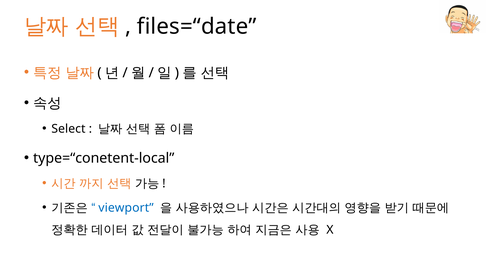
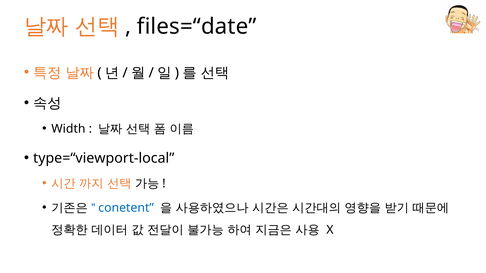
Select: Select -> Width (68, 129)
type=“conetent-local: type=“conetent-local -> type=“viewport-local (104, 158)
viewport: viewport -> conetent (126, 208)
